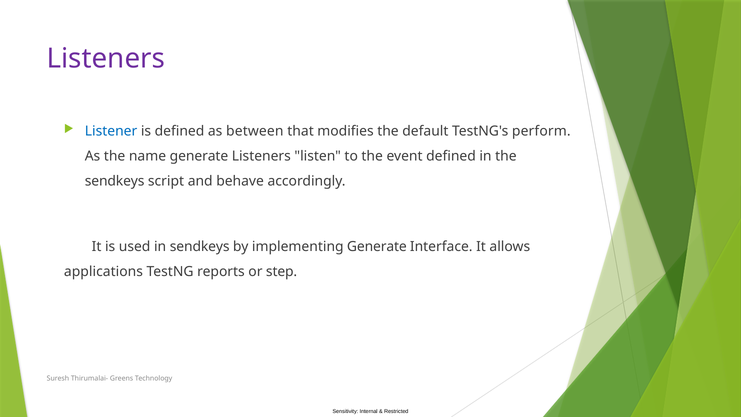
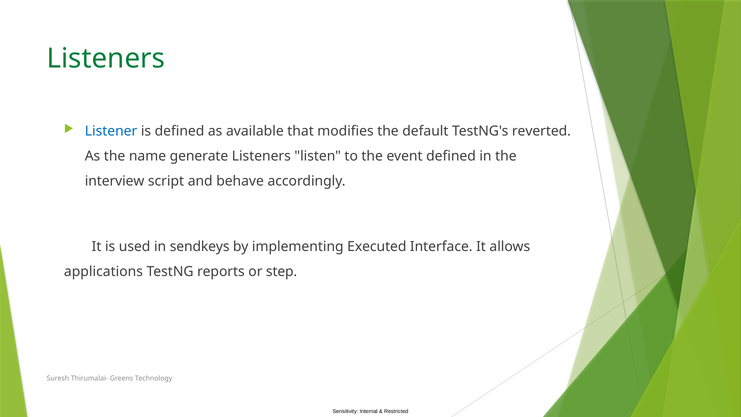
Listeners colour: purple -> green (106, 58)
between: between -> available (255, 131)
perform: perform -> reverted (541, 131)
sendkeys: sendkeys -> interview (115, 181)
implementing Generate: Generate -> Executed (377, 246)
